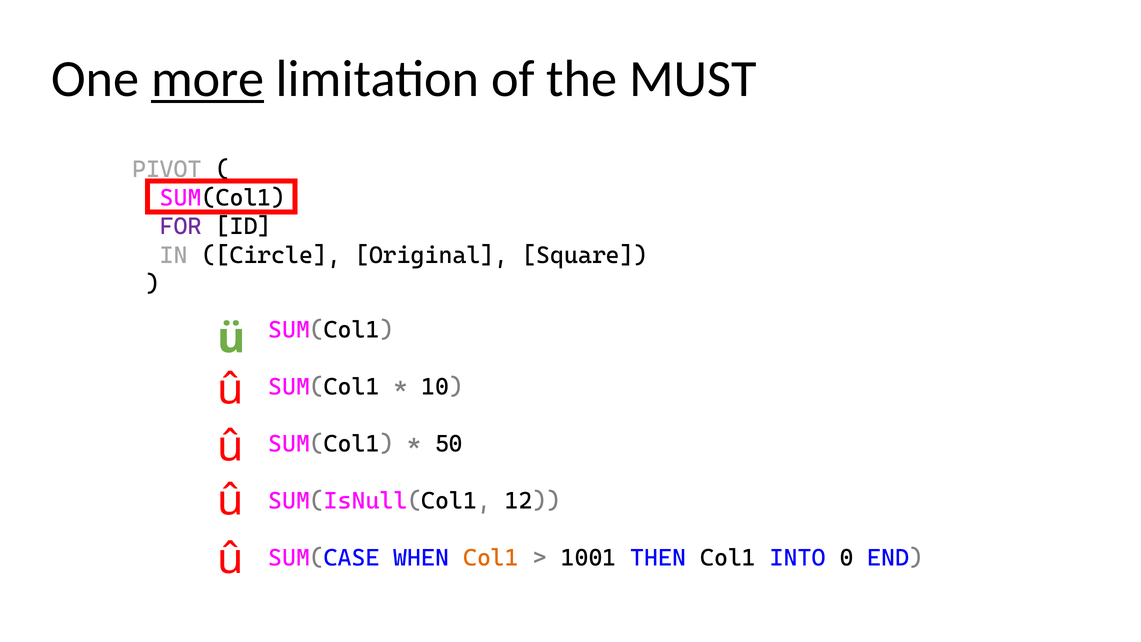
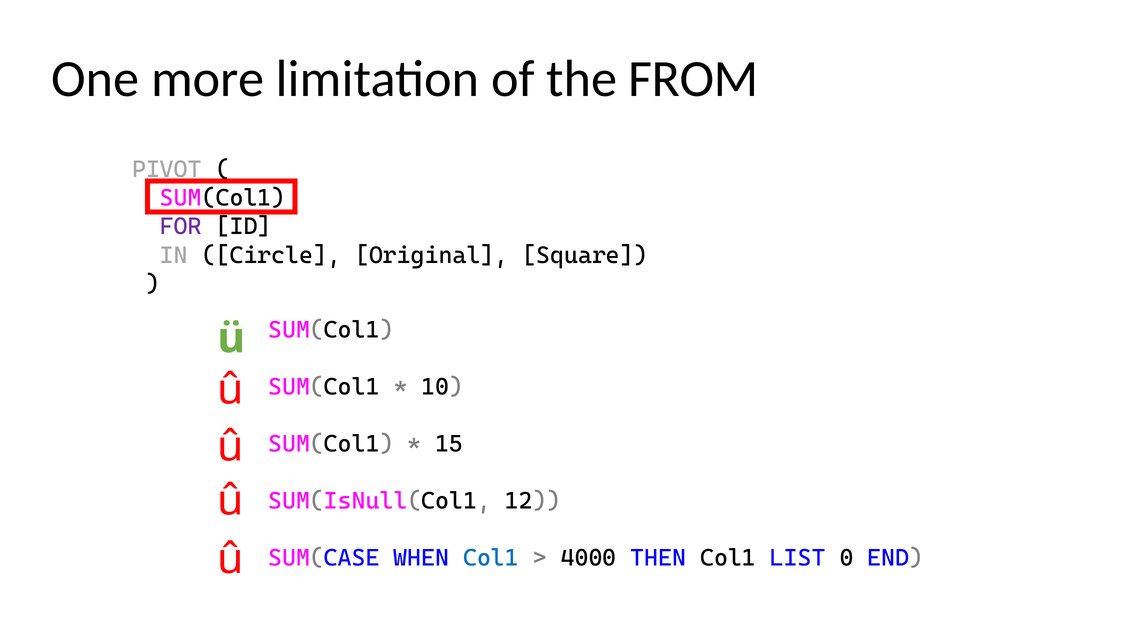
more underline: present -> none (208, 79)
MUST: MUST -> FROM (693, 79)
50: 50 -> 15 (449, 444)
Col1 colour: orange -> blue (491, 558)
1001: 1001 -> 4000 (589, 558)
INTO: INTO -> LIST (798, 558)
